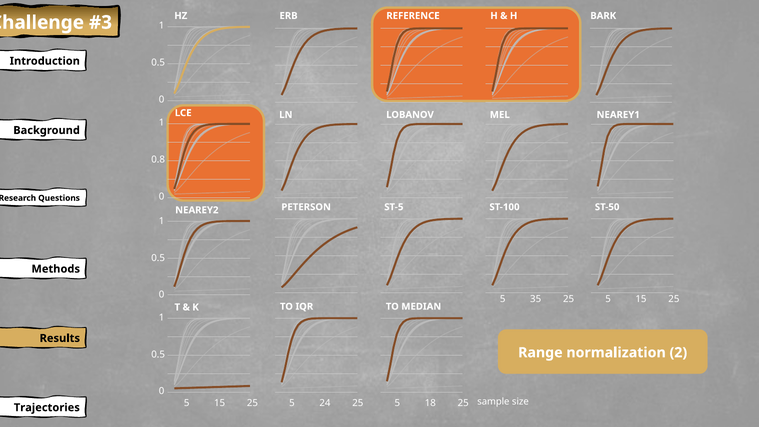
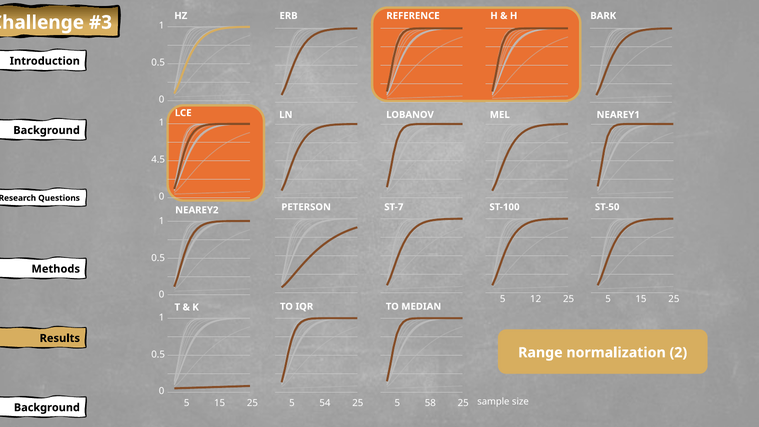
0.8: 0.8 -> 4.5 (158, 160)
ST-5: ST-5 -> ST-7 (394, 207)
35: 35 -> 12 (536, 299)
24: 24 -> 54 (325, 403)
18: 18 -> 58 (430, 403)
Trajectories: Trajectories -> Background (47, 408)
